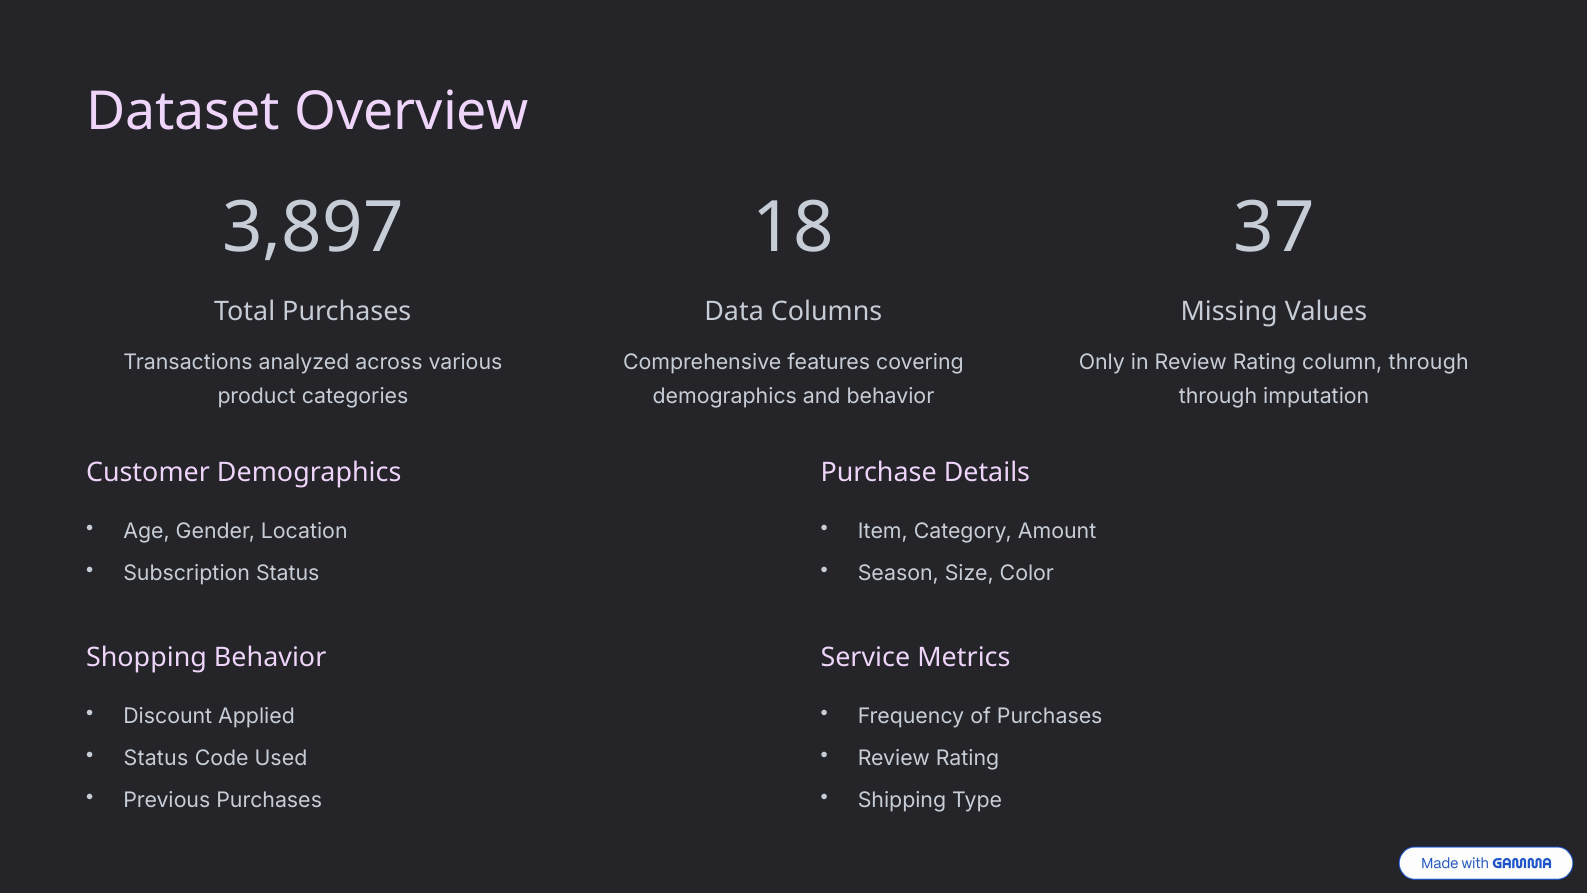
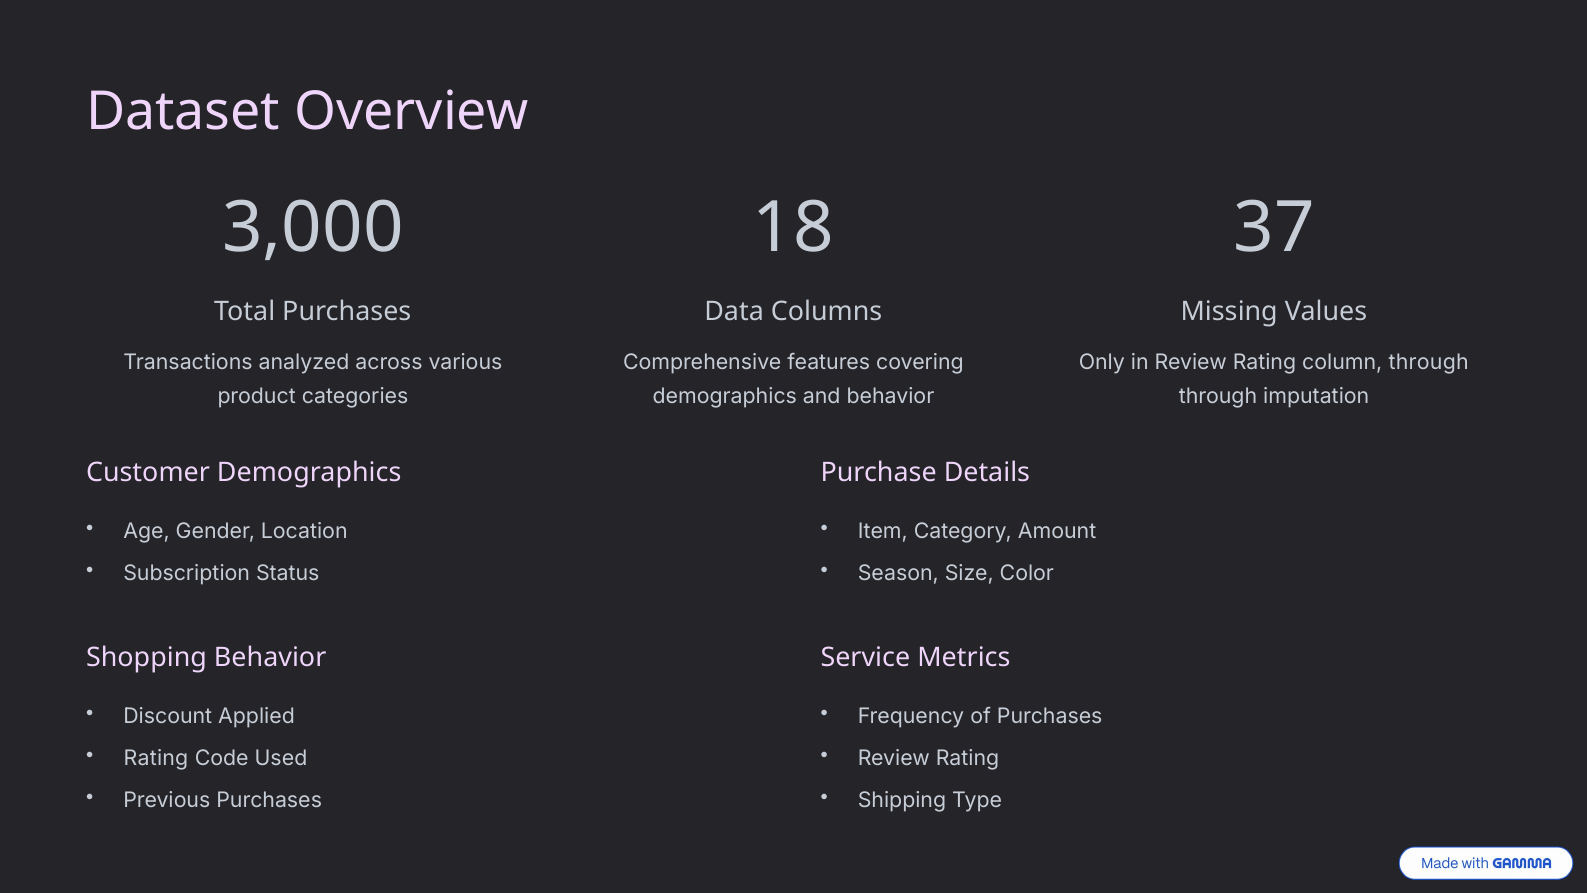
3,897: 3,897 -> 3,000 (313, 228)
Status: Status -> Rating (156, 759)
